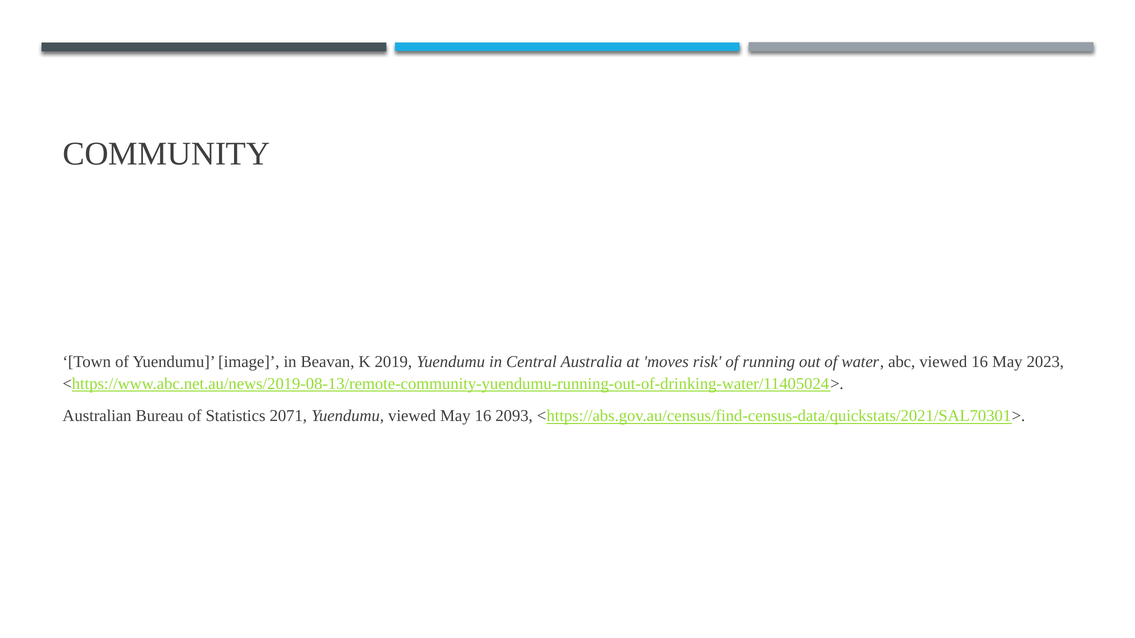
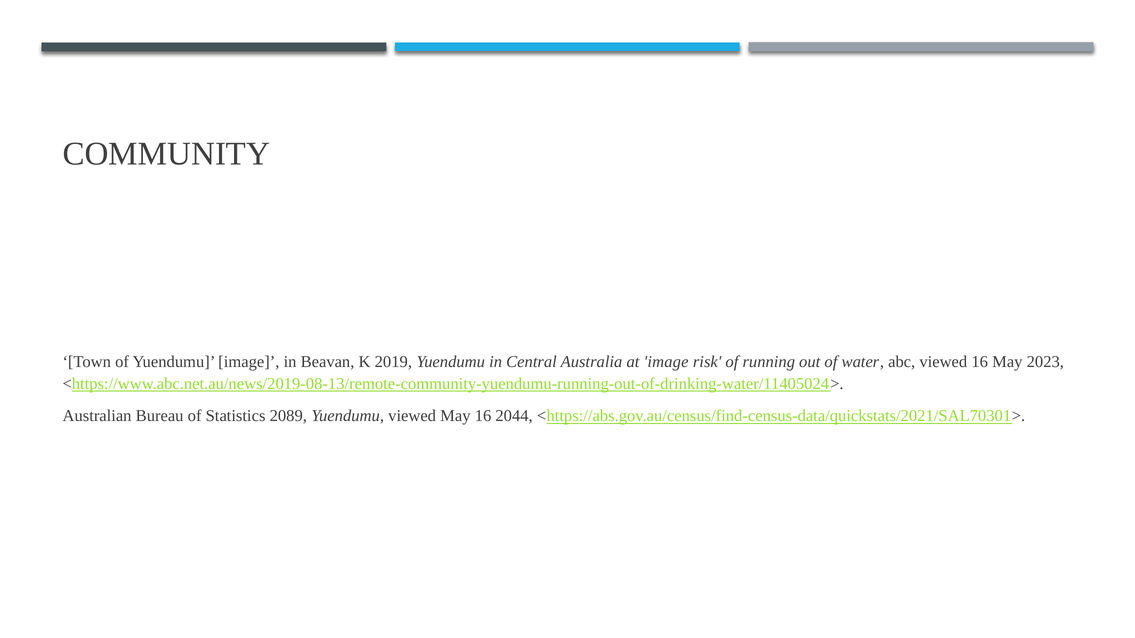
at moves: moves -> image (666, 362)
2071: 2071 -> 2089 (288, 416)
2093: 2093 -> 2044 (514, 416)
